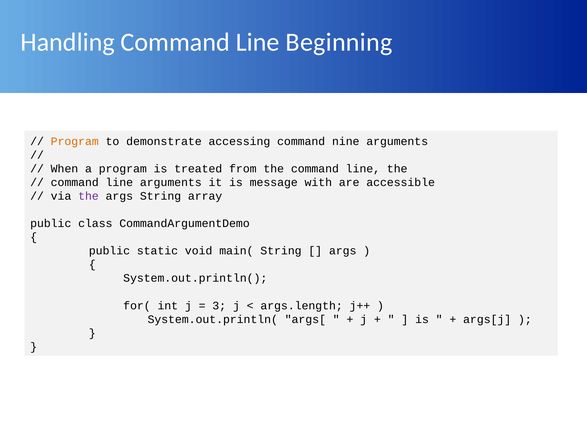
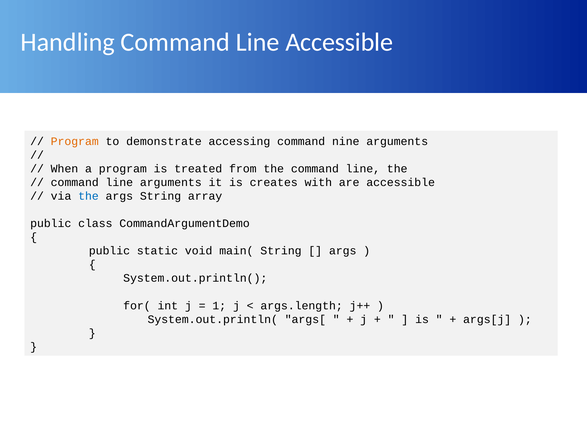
Line Beginning: Beginning -> Accessible (339, 42)
message: message -> creates (274, 182)
the colour: purple -> blue (88, 196)
3: 3 -> 1 (219, 306)
